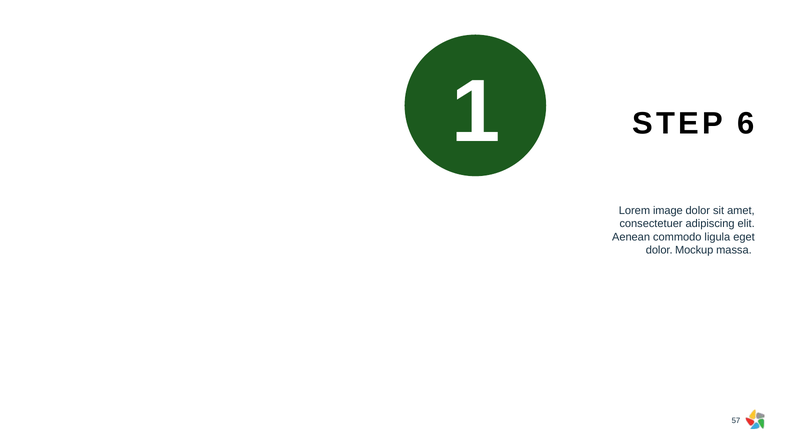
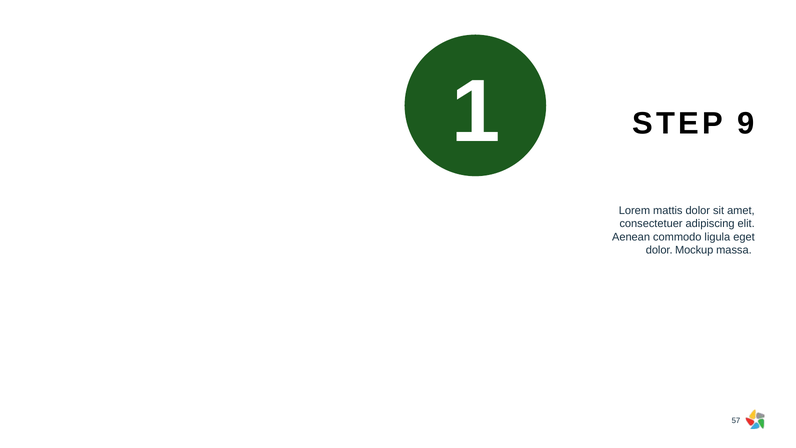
6: 6 -> 9 (746, 124)
image: image -> mattis (668, 210)
